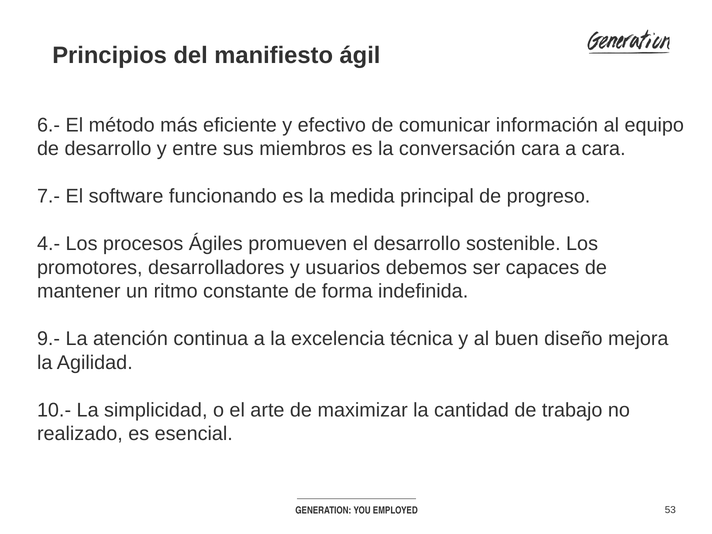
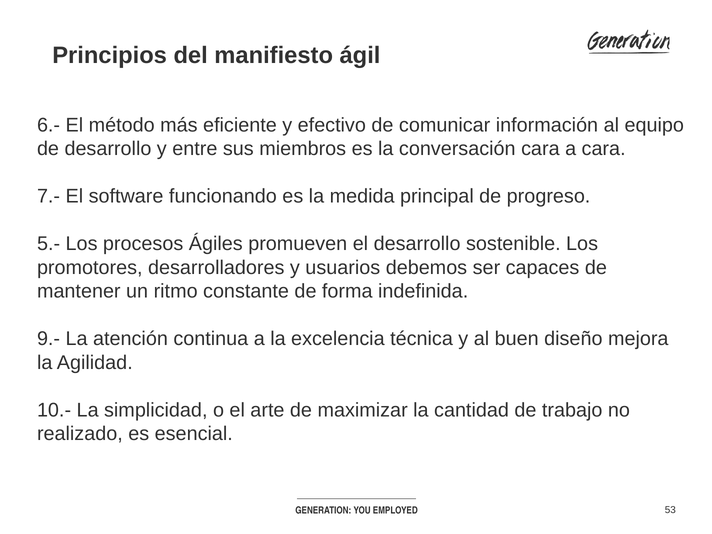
4.-: 4.- -> 5.- (49, 244)
